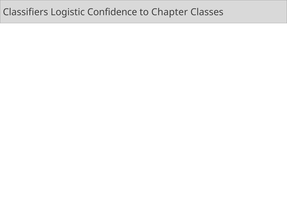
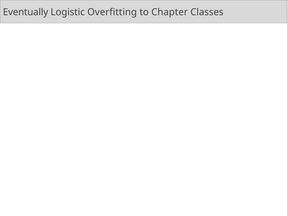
Classifiers: Classifiers -> Eventually (26, 12)
Confidence: Confidence -> Overfitting (112, 12)
